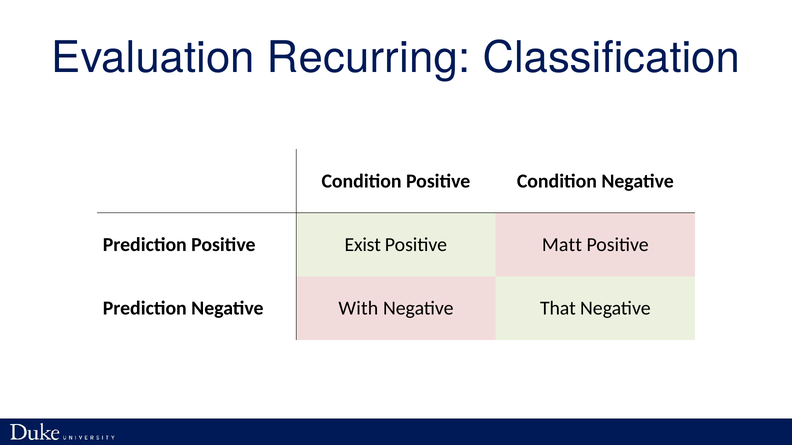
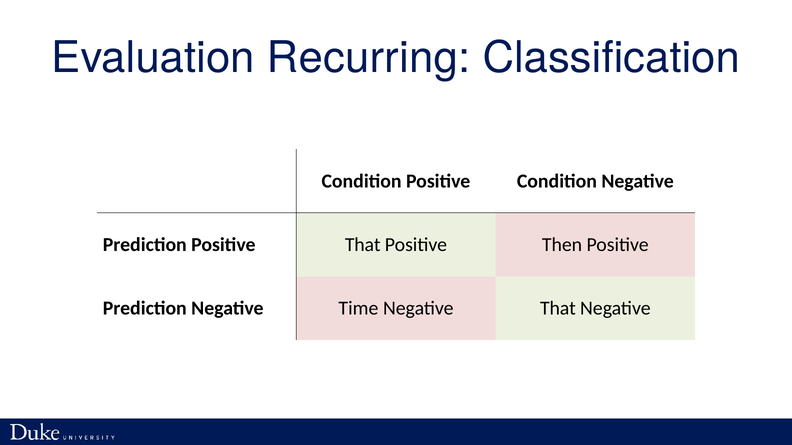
Positive Exist: Exist -> That (363, 245)
Matt: Matt -> Then (562, 245)
With: With -> Time (358, 309)
